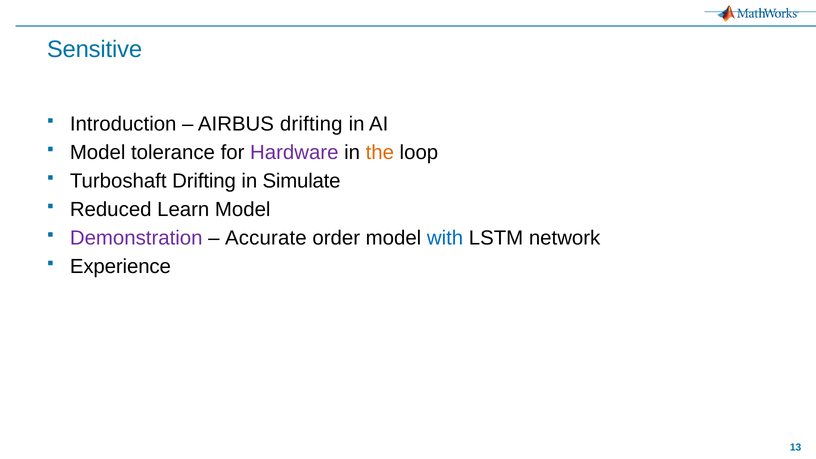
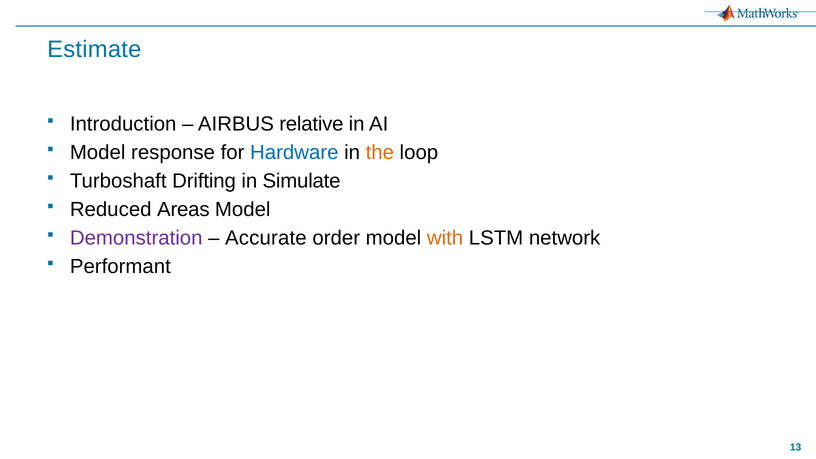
Sensitive: Sensitive -> Estimate (94, 50)
AIRBUS drifting: drifting -> relative (311, 124)
tolerance: tolerance -> response (173, 152)
Hardware colour: purple -> blue (294, 152)
Learn: Learn -> Areas (183, 209)
with colour: blue -> orange (445, 238)
Experience: Experience -> Performant (120, 267)
